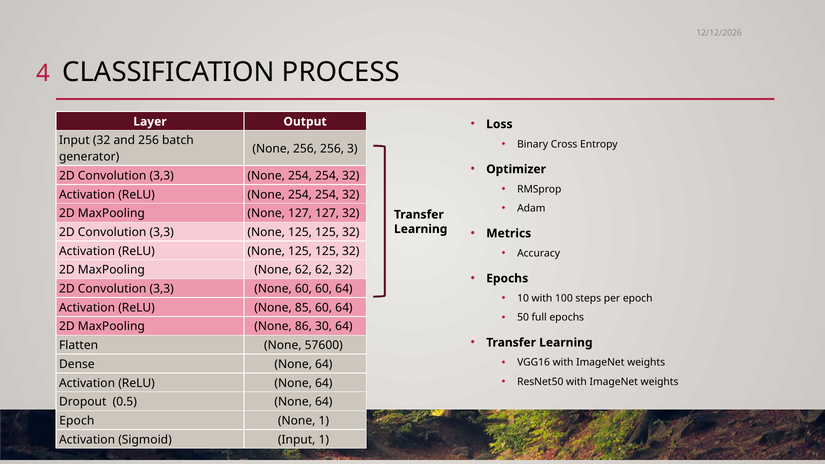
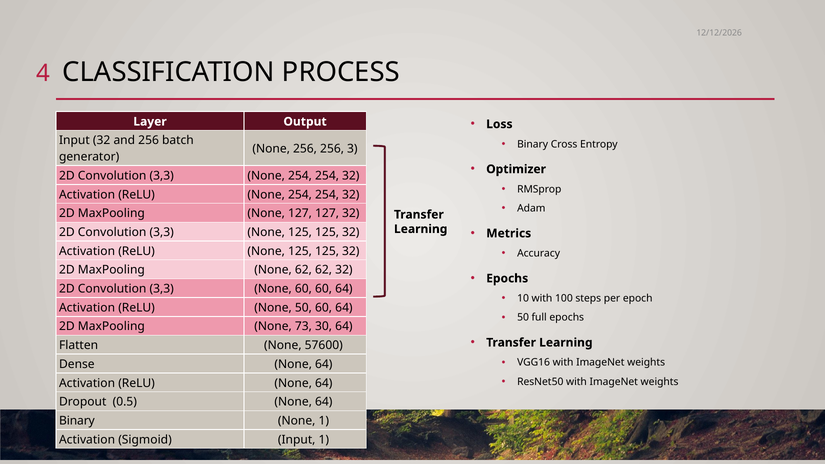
None 85: 85 -> 50 (303, 308)
86: 86 -> 73 (303, 327)
Epoch: Epoch -> Binary (77, 421)
